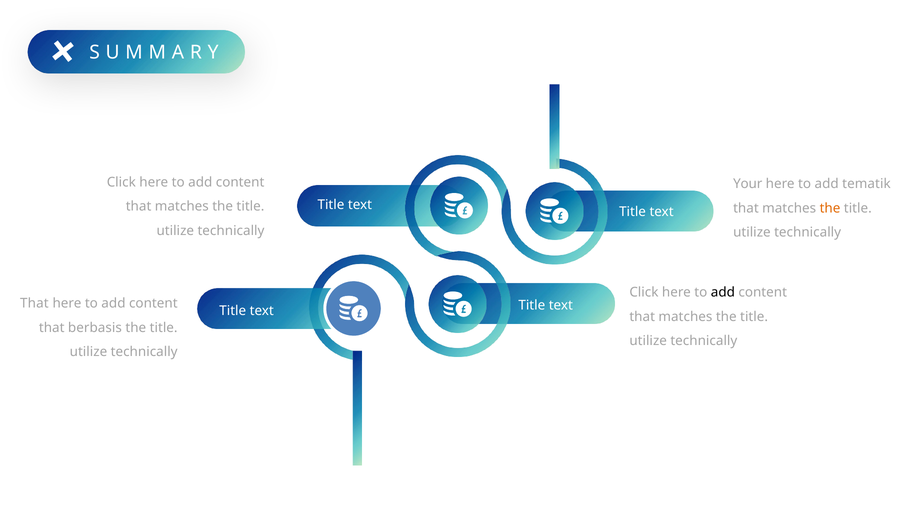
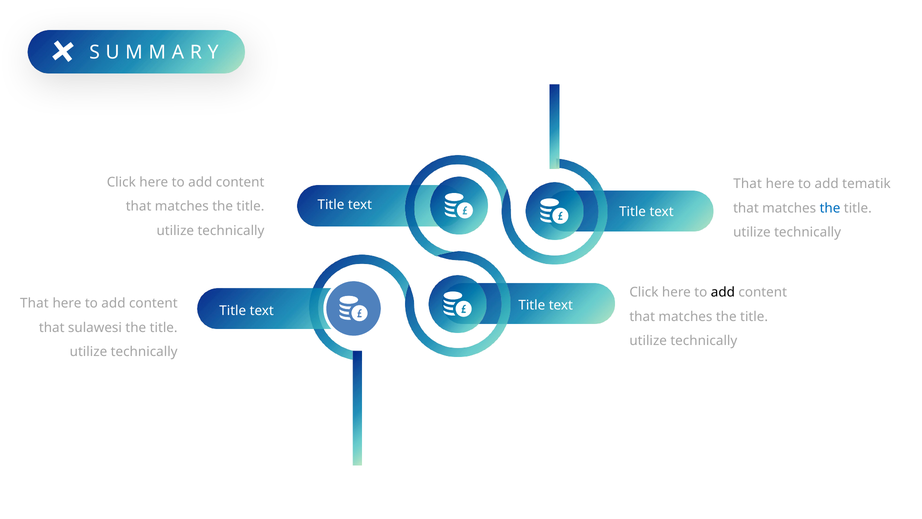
Your: Your -> That (748, 184)
the colour: orange -> blue (830, 208)
berbasis: berbasis -> sulawesi (95, 328)
